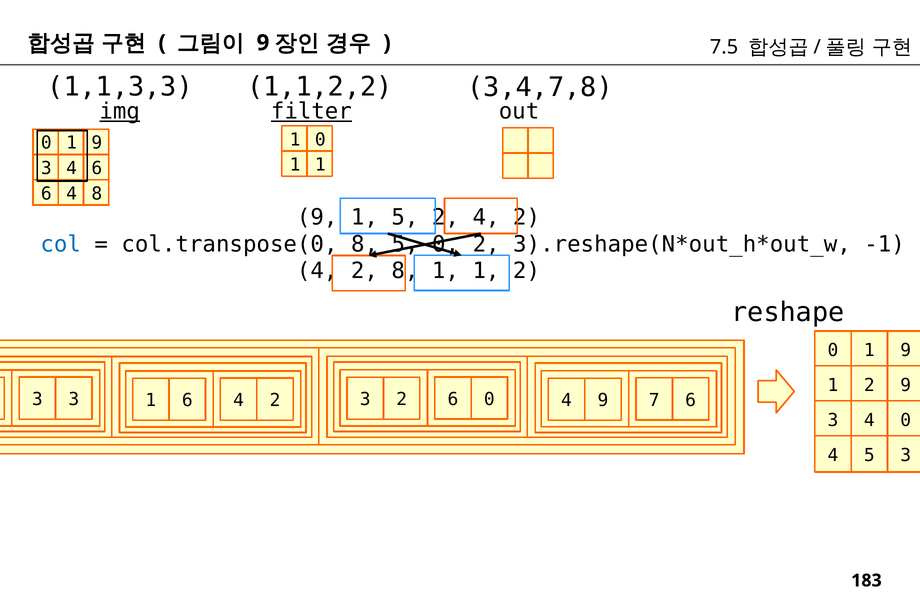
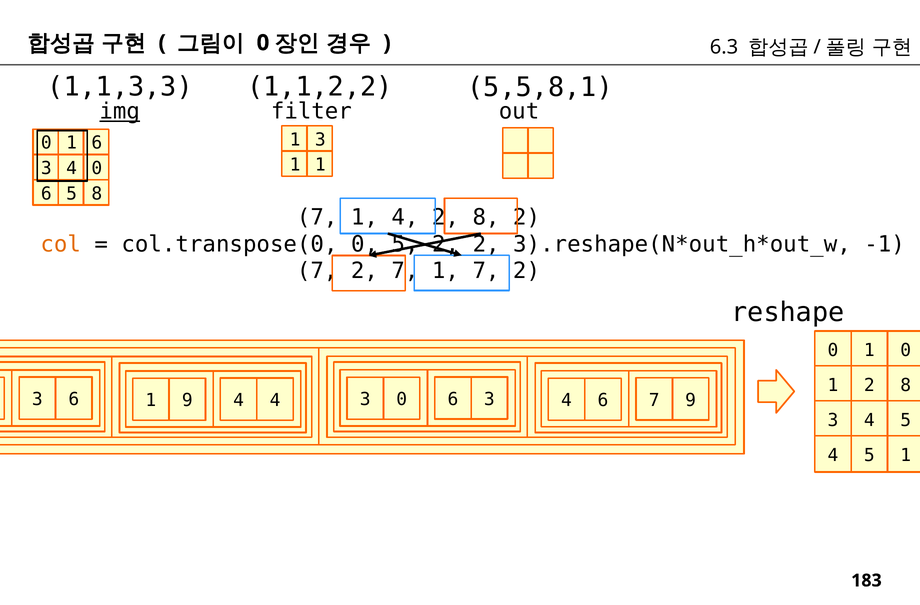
9: 9 -> 0 (263, 43)
7.5: 7.5 -> 6.3 (724, 47)
3,4,7,8: 3,4,7,8 -> 5,5,8,1 (540, 87)
filter underline: present -> none (311, 111)
0: 0 -> 3 (320, 139)
9: 9 -> 6 (97, 143)
4 6: 6 -> 0 (97, 168)
4: 4 -> 5 (72, 193)
9: 9 -> 7 (317, 217)
1 5: 5 -> 4 (405, 217)
4: 4 -> 8 (486, 217)
col colour: blue -> orange (61, 244)
col.transpose(0 8: 8 -> 0 (365, 244)
5 0: 0 -> 2 (446, 244)
4: 4 -> 7 (317, 271)
2 8: 8 -> 7 (405, 271)
1: 1 -> 7 (486, 271)
9: 9 -> 0 (906, 350)
1 2 9: 9 -> 8 (906, 385)
3 3: 3 -> 6 (74, 399)
1 6: 6 -> 9 (187, 400)
2: 2 -> 4 (275, 400)
3 2: 2 -> 0 (402, 399)
0: 0 -> 3 (489, 399)
4 9: 9 -> 6 (603, 400)
7 6: 6 -> 9 (691, 400)
3 4 0: 0 -> 5 (906, 420)
5 3: 3 -> 1 (906, 455)
